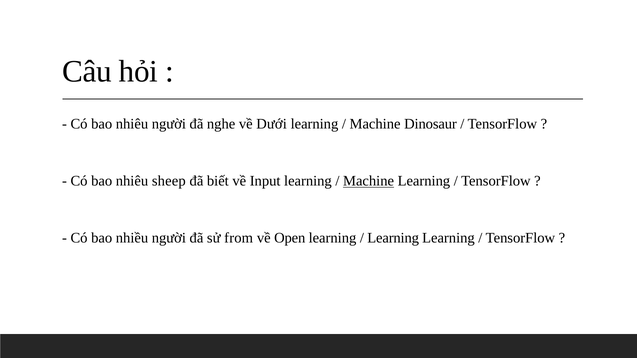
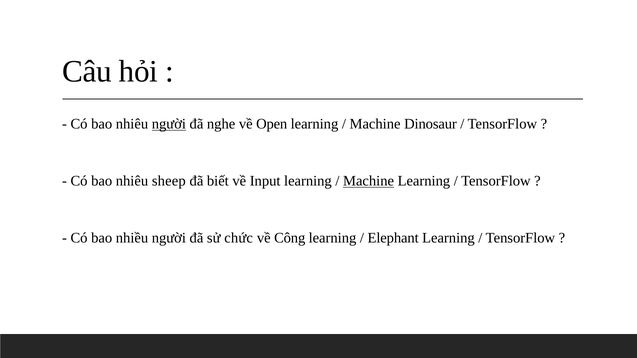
người underline: none -> present (169, 124)
Dưới: Dưới -> Open (272, 124)
from: from -> chức (239, 238)
Open: Open -> Công (290, 238)
Learning: Learning -> Elephant (393, 238)
